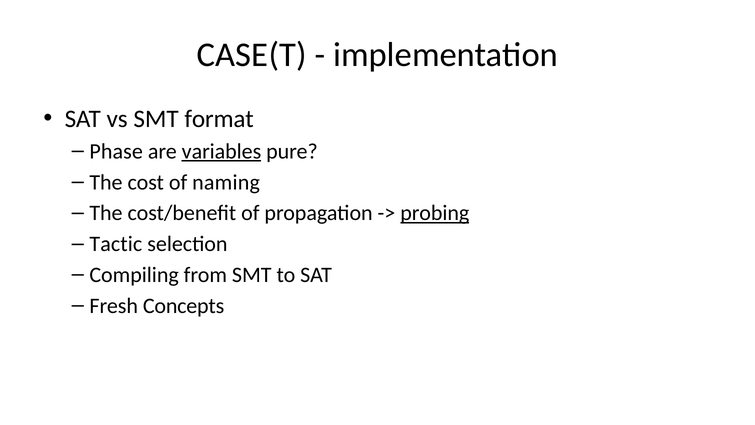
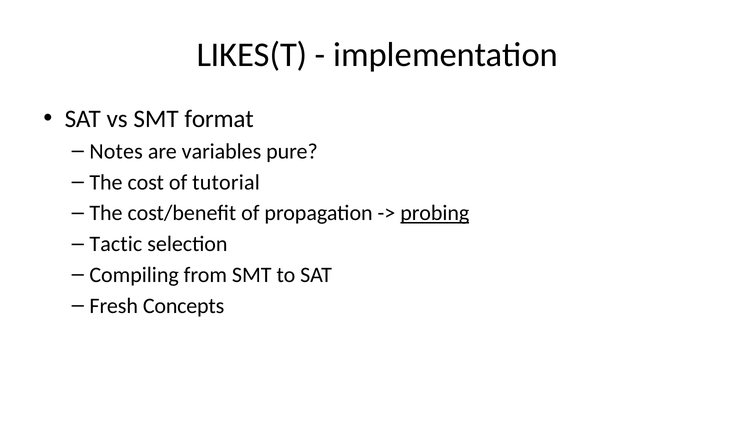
CASE(T: CASE(T -> LIKES(T (252, 55)
Phase: Phase -> Notes (116, 151)
variables underline: present -> none (221, 151)
naming: naming -> tutorial (226, 182)
